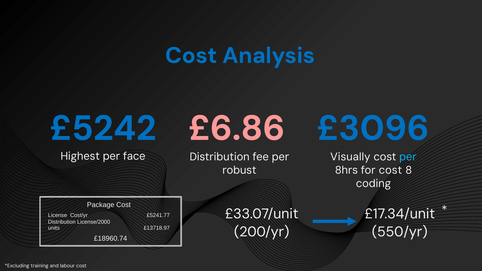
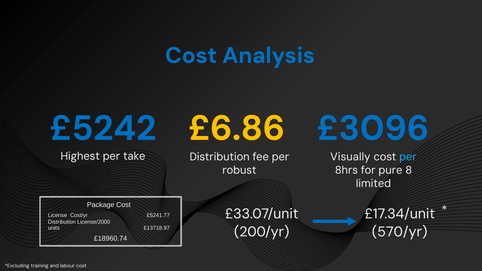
£6.86 colour: pink -> yellow (237, 128)
face: face -> take (134, 156)
for cost: cost -> pure (390, 170)
coding: coding -> limited (373, 184)
550/yr: 550/yr -> 570/yr (400, 232)
